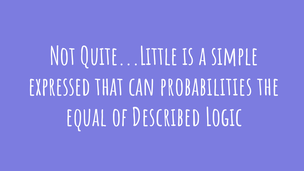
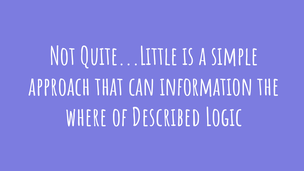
expressed: expressed -> approach (59, 87)
probabilities: probabilities -> information (206, 87)
equal: equal -> where (86, 118)
